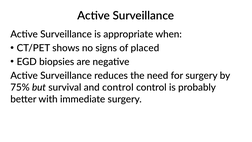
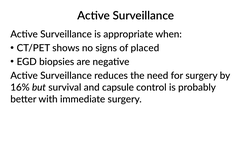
75%: 75% -> 16% (20, 87)
and control: control -> capsule (118, 87)
